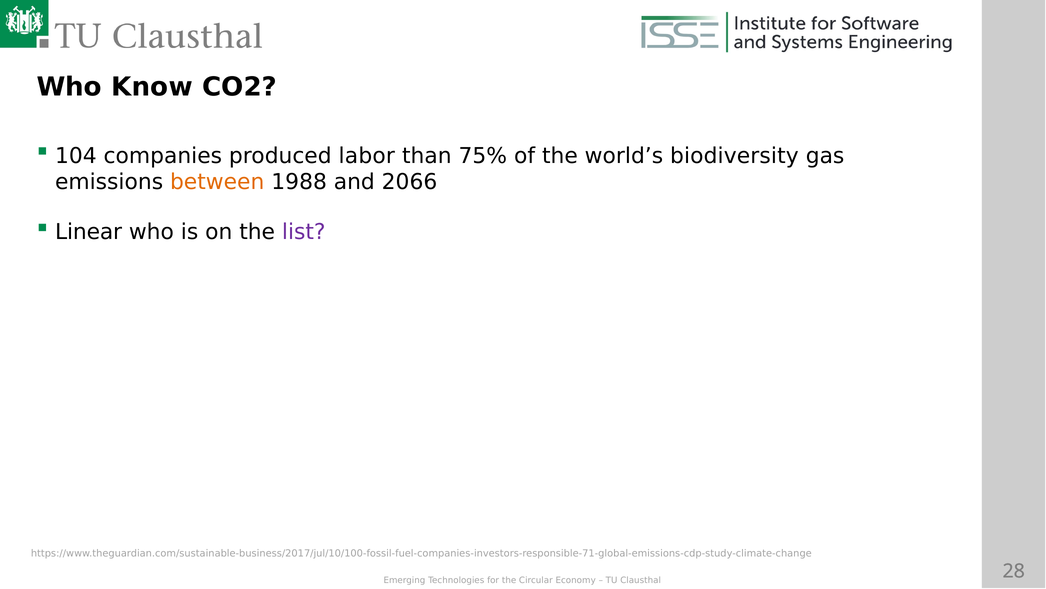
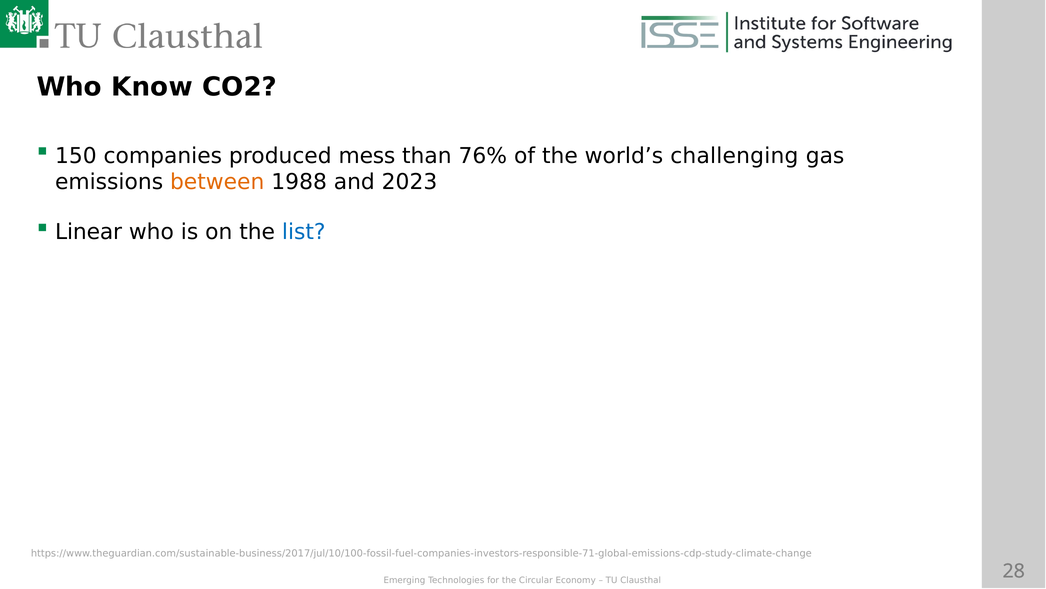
104: 104 -> 150 (76, 156)
labor: labor -> mess (367, 156)
75%: 75% -> 76% (483, 156)
biodiversity: biodiversity -> challenging (734, 156)
2066: 2066 -> 2023 (409, 182)
list colour: purple -> blue (304, 232)
